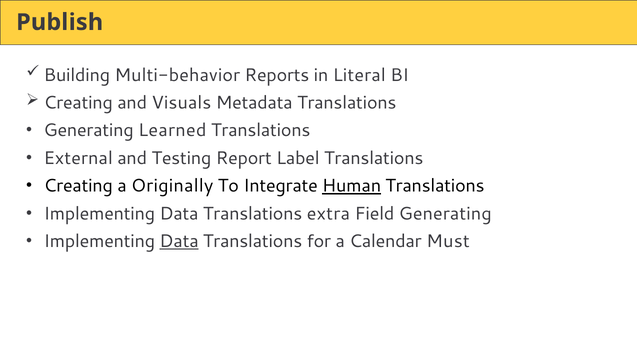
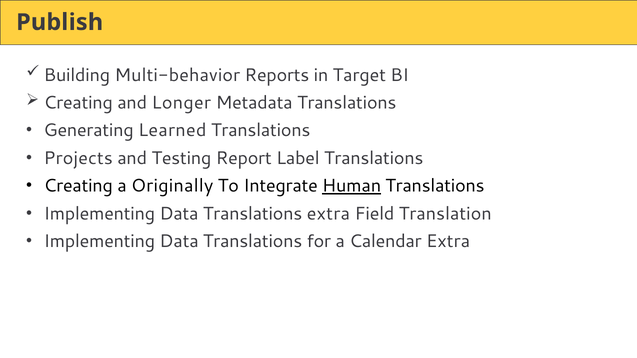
Literal: Literal -> Target (359, 75)
Visuals: Visuals -> Longer (181, 103)
External: External -> Projects (78, 158)
Field Generating: Generating -> Translation (445, 214)
Data underline: present -> none (179, 241)
Calendar Must: Must -> Extra (448, 241)
